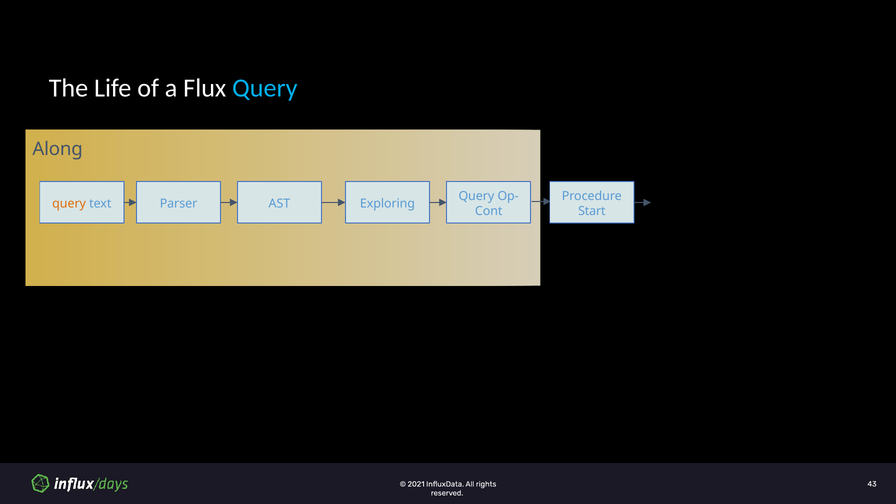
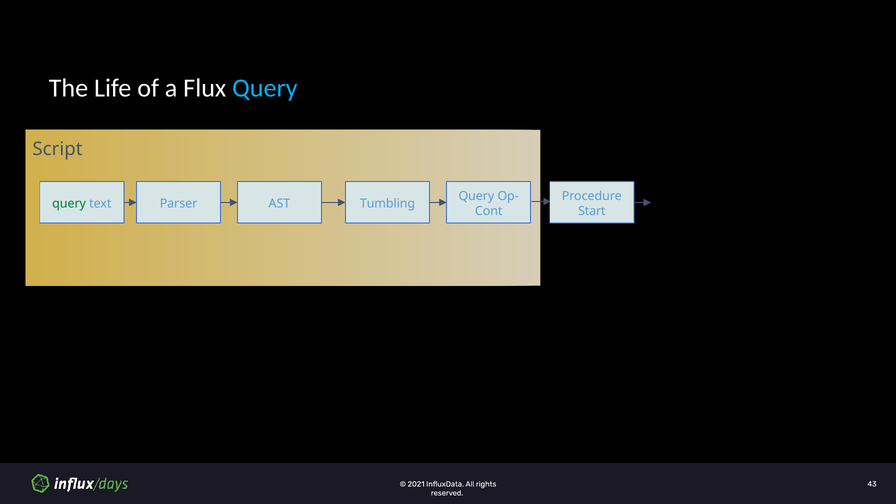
Along: Along -> Script (57, 149)
query colour: orange -> green (69, 204)
Exploring: Exploring -> Tumbling (387, 204)
